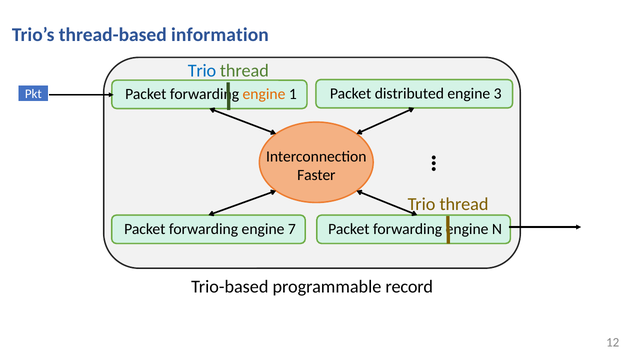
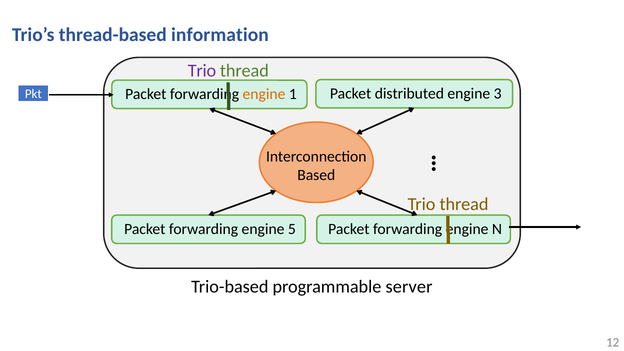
Trio colour: blue -> purple (202, 71)
Faster: Faster -> Based (316, 175)
7: 7 -> 5 (292, 229)
record: record -> server (409, 287)
